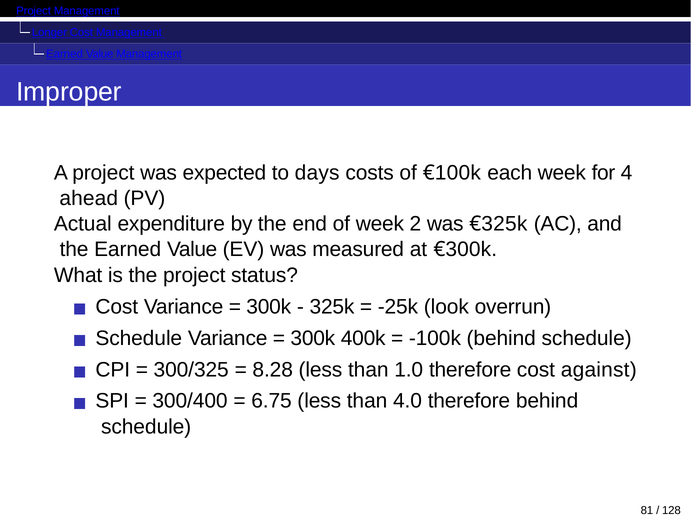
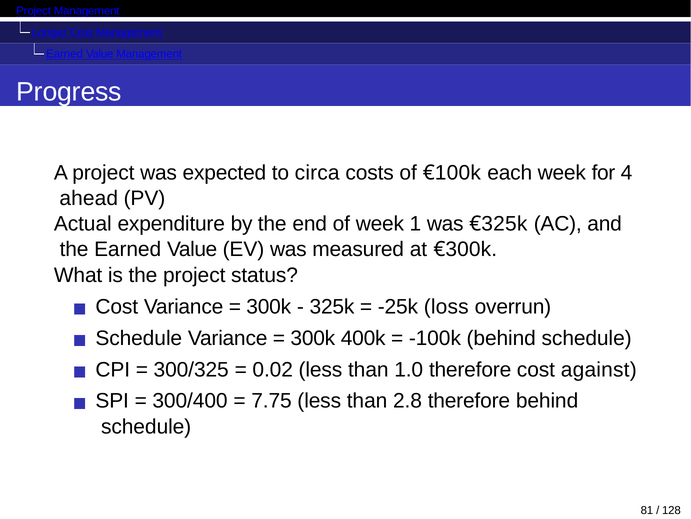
Improper: Improper -> Progress (69, 92)
days: days -> circa (317, 173)
2: 2 -> 1 (415, 224)
look: look -> loss (446, 307)
8.28: 8.28 -> 0.02 (273, 369)
6.75: 6.75 -> 7.75 (271, 401)
4.0: 4.0 -> 2.8 (408, 401)
